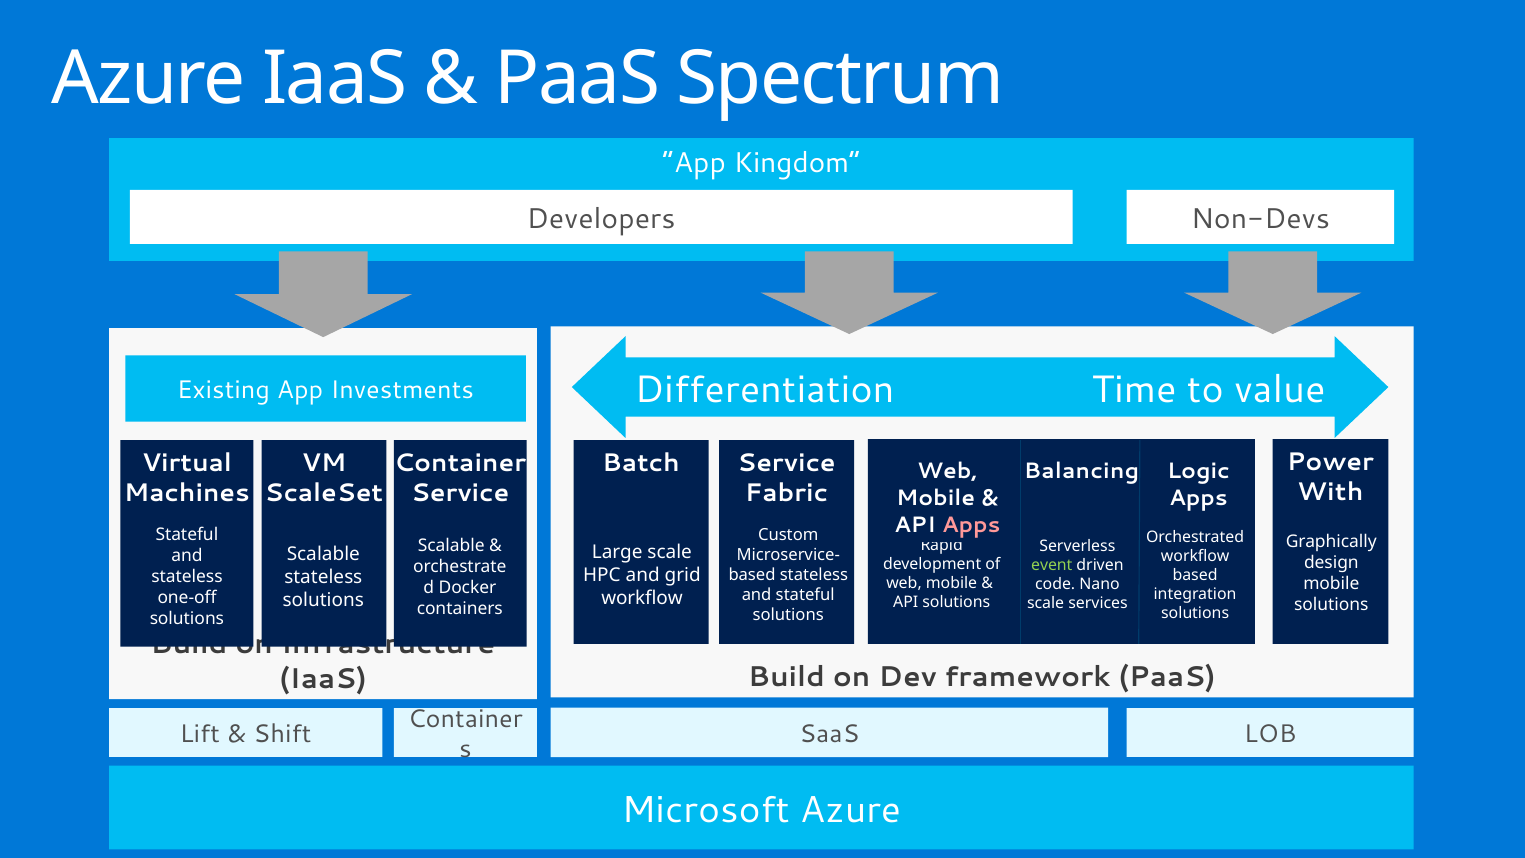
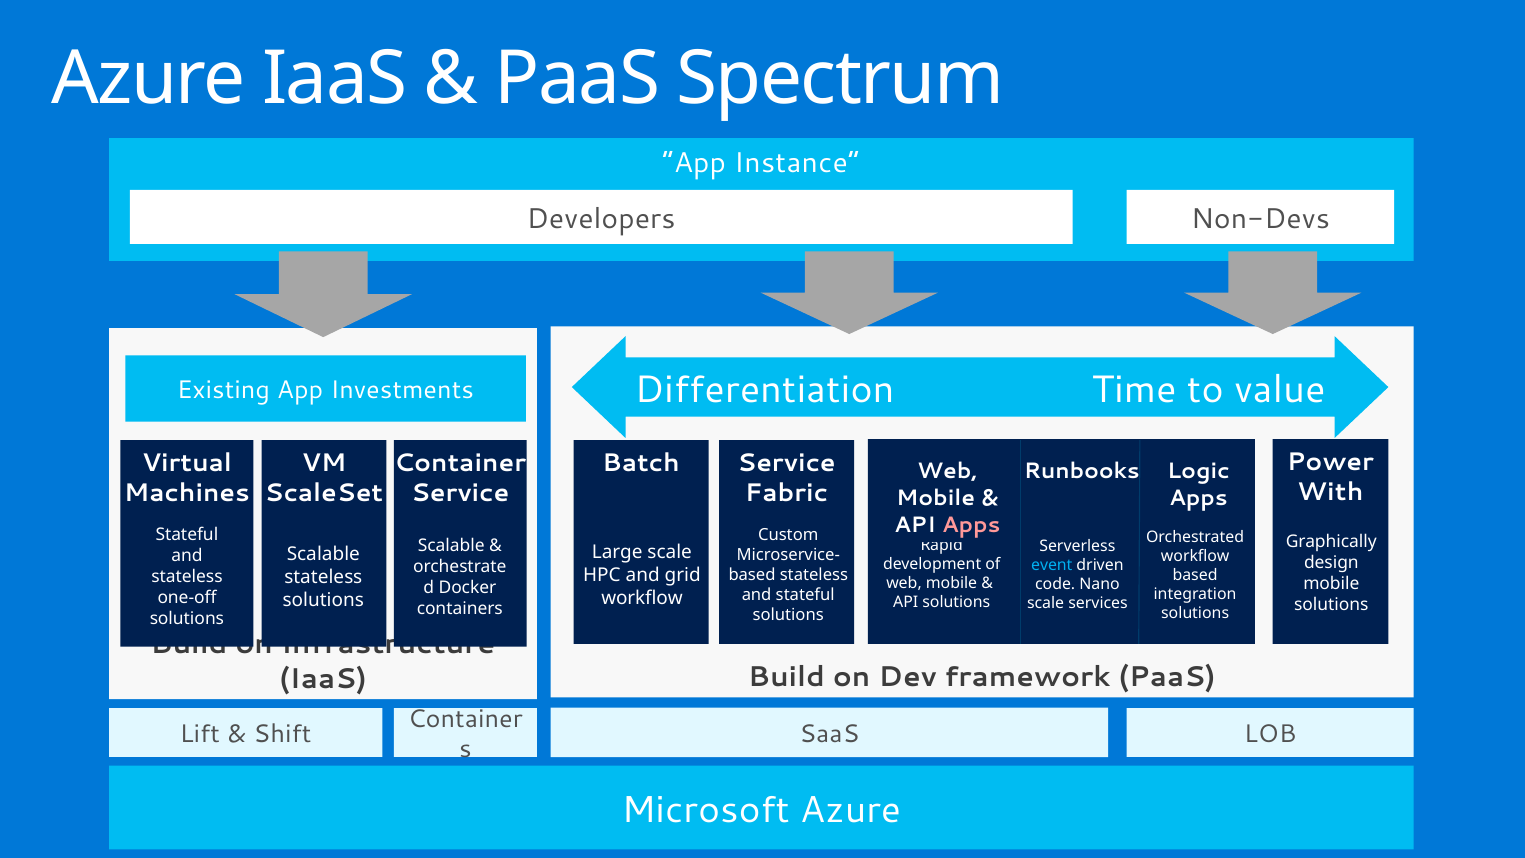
Kingdom: Kingdom -> Instance (797, 163)
Balancing: Balancing -> Runbooks (1082, 471)
event colour: light green -> light blue (1052, 565)
